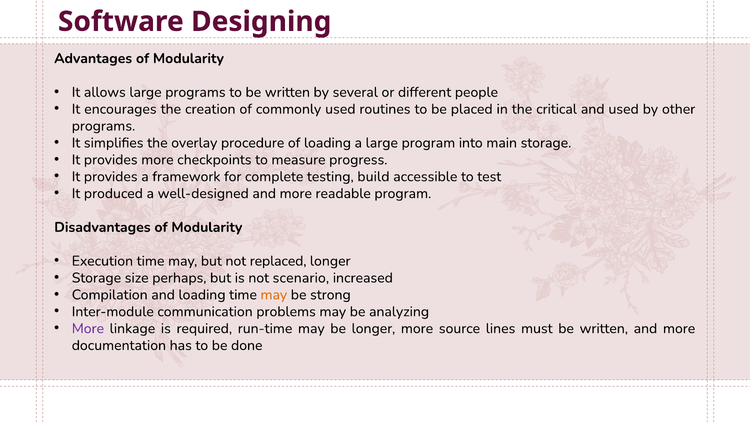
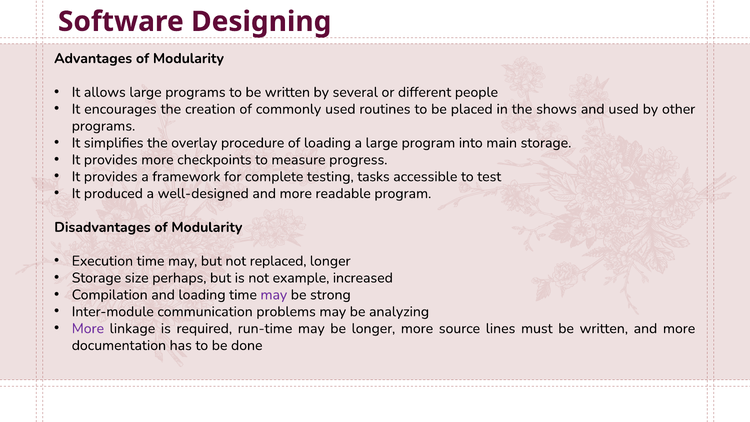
critical: critical -> shows (557, 109)
build: build -> tasks (374, 177)
scenario: scenario -> example (301, 278)
may colour: orange -> purple (274, 295)
